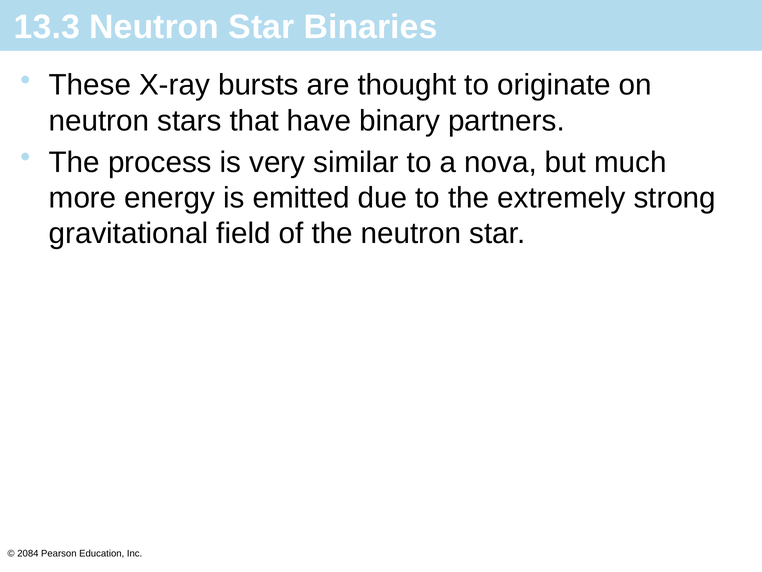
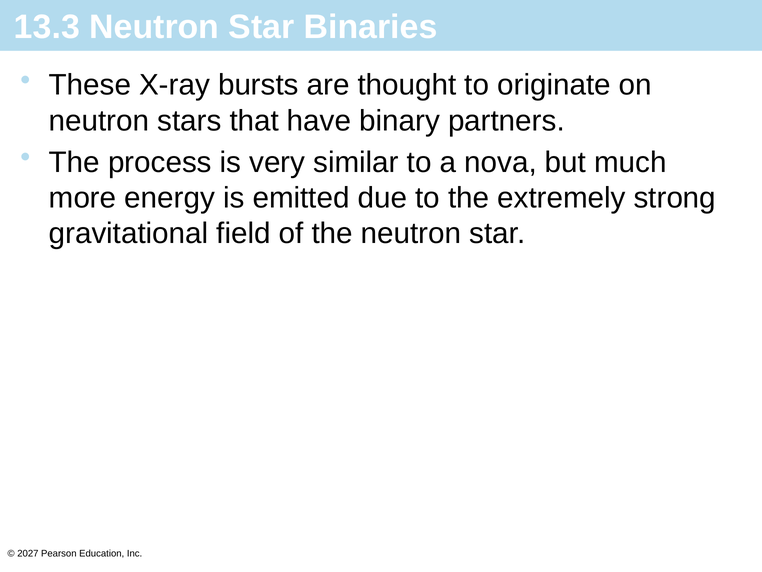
2084: 2084 -> 2027 (28, 553)
